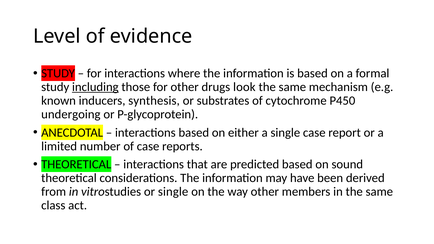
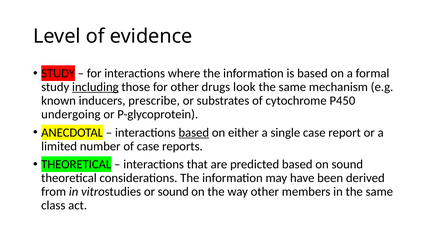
synthesis: synthesis -> prescribe (154, 101)
based underline: none -> present (194, 133)
or single: single -> sound (173, 192)
